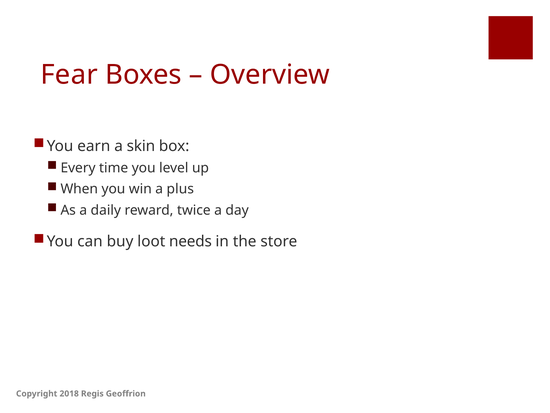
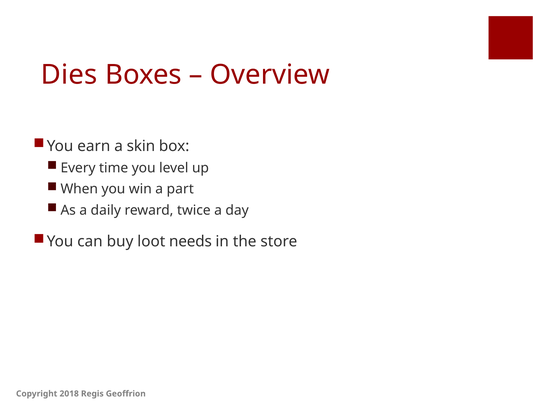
Fear: Fear -> Dies (69, 75)
plus: plus -> part (180, 189)
